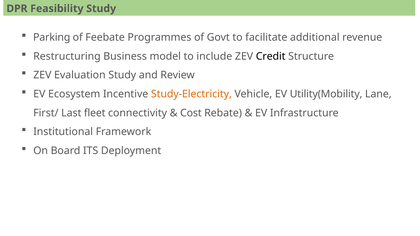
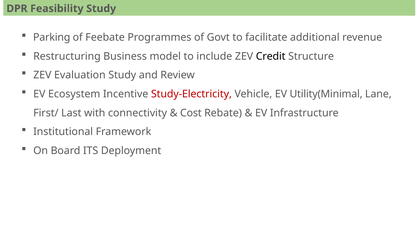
Study-Electricity colour: orange -> red (191, 94)
Utility(Mobility: Utility(Mobility -> Utility(Minimal (326, 94)
fleet: fleet -> with (95, 113)
